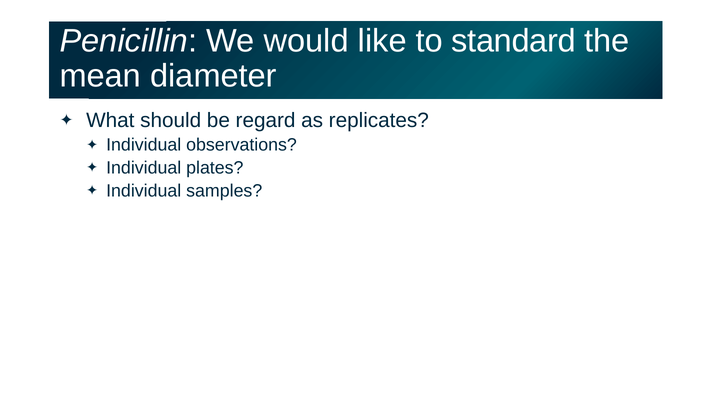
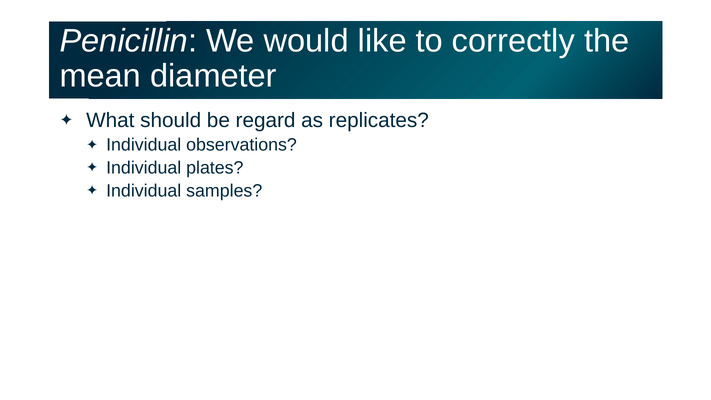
standard: standard -> correctly (513, 41)
